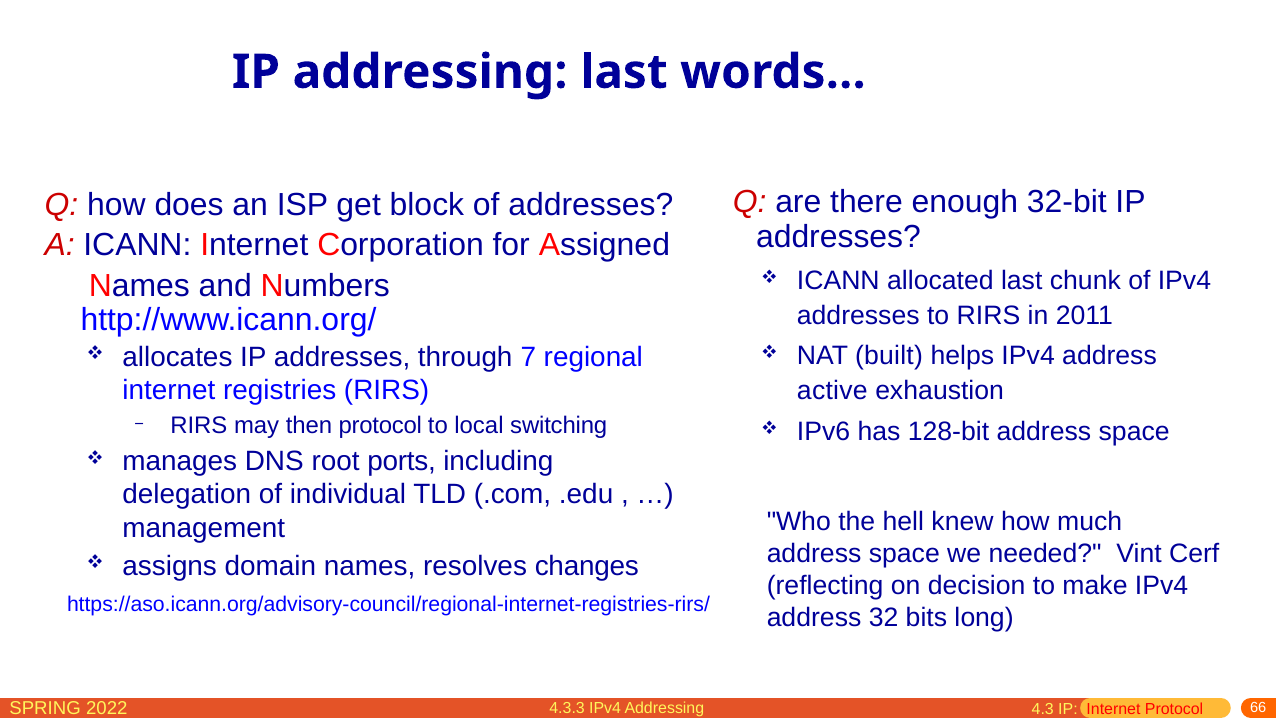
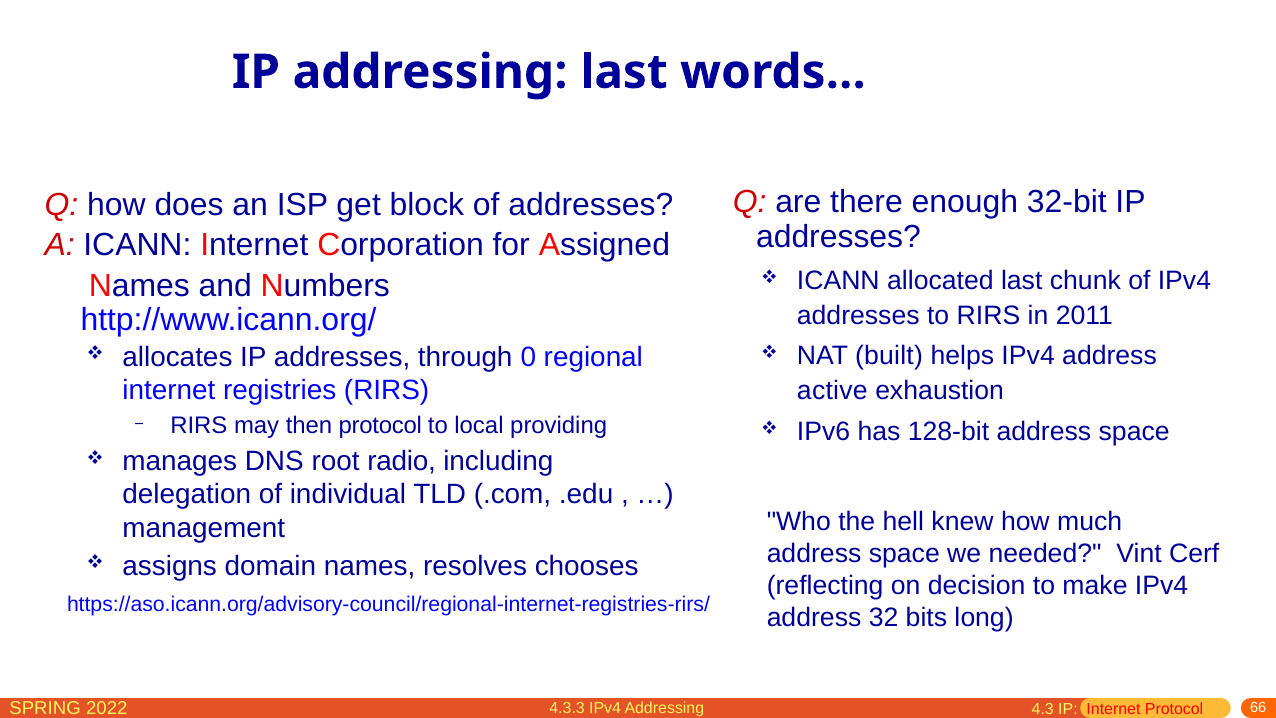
7: 7 -> 0 (528, 357)
switching: switching -> providing (559, 425)
ports: ports -> radio (402, 461)
changes: changes -> chooses (587, 566)
